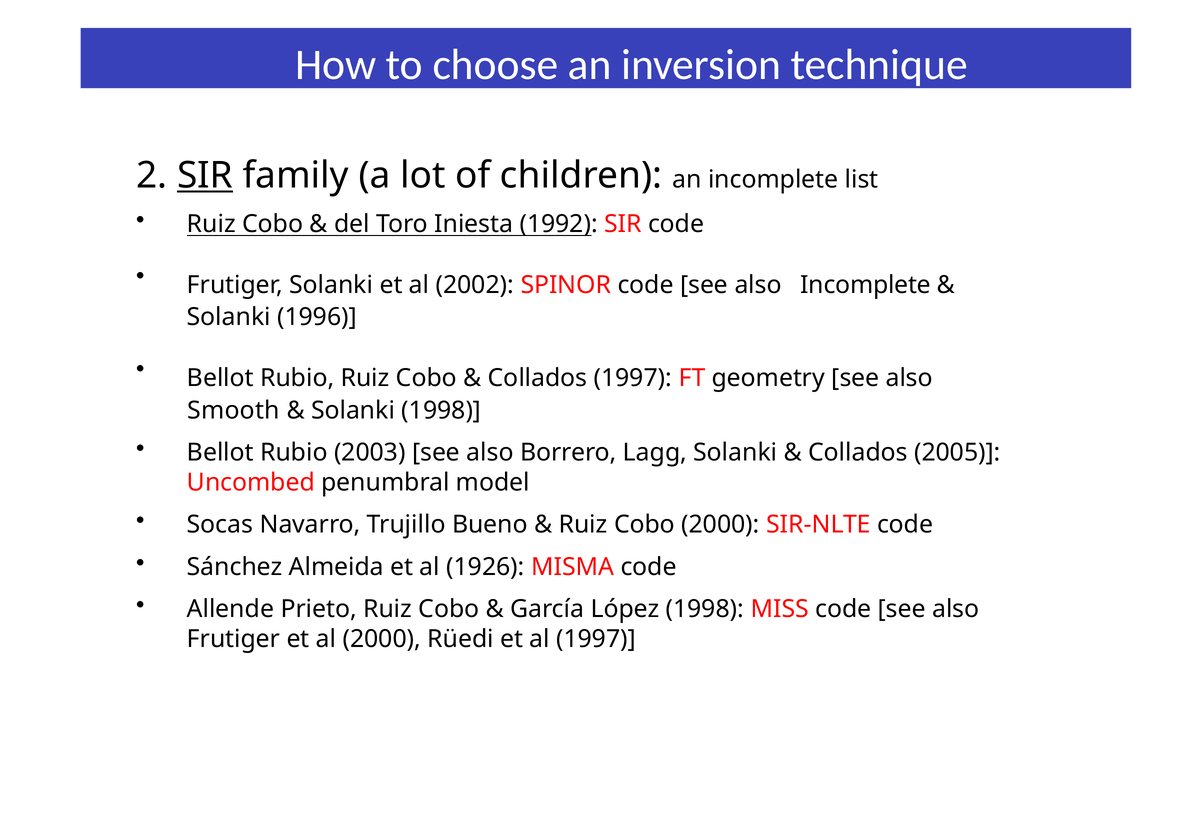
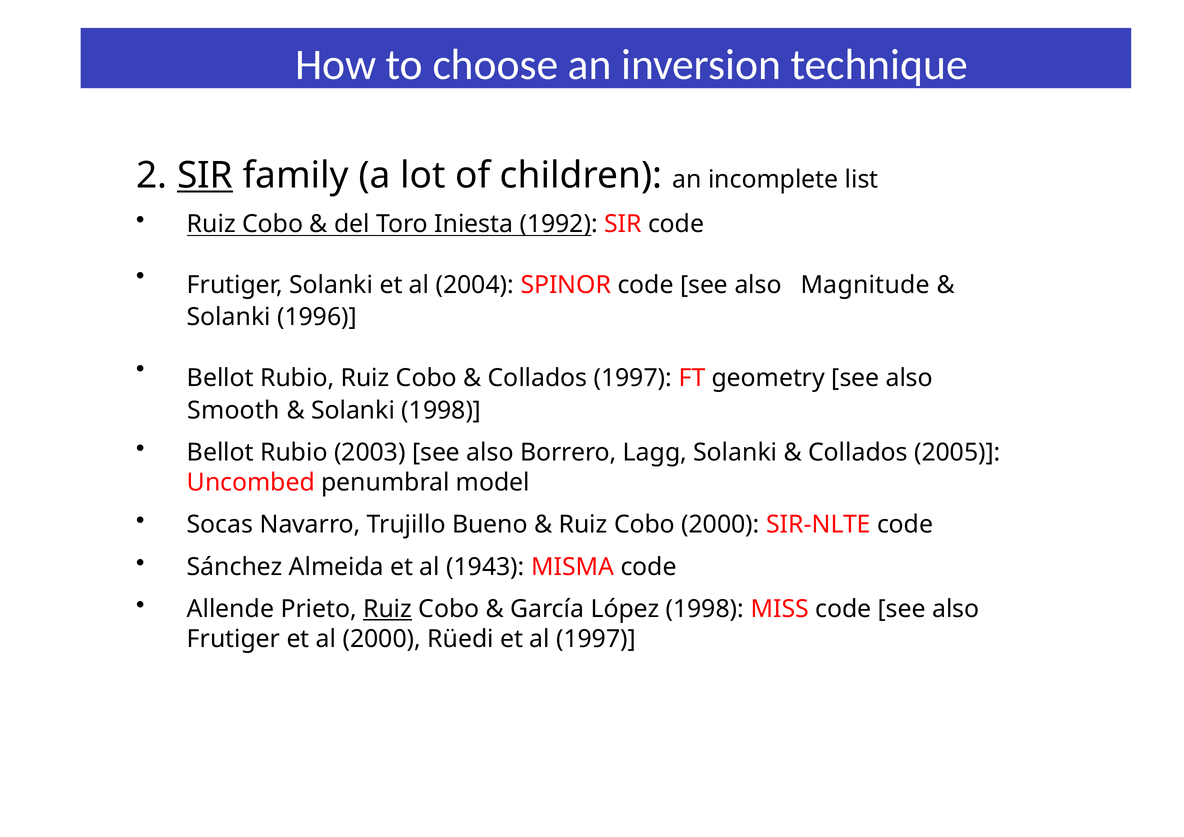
2002: 2002 -> 2004 (475, 285)
also Incomplete: Incomplete -> Magnitude (865, 285)
1926: 1926 -> 1943 (485, 567)
Ruiz underline: none -> present (388, 609)
